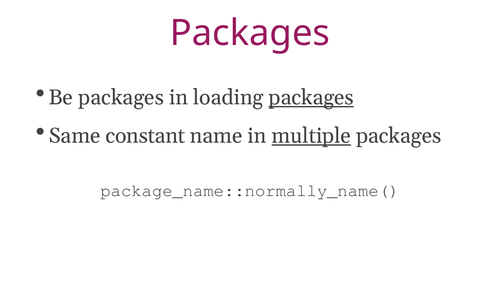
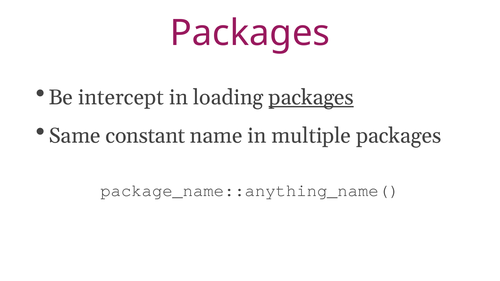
Be packages: packages -> intercept (121, 98)
multiple underline: present -> none (311, 136)
package_name::normally_name(: package_name::normally_name( -> package_name::anything_name( (250, 191)
